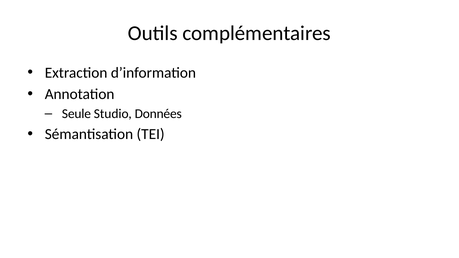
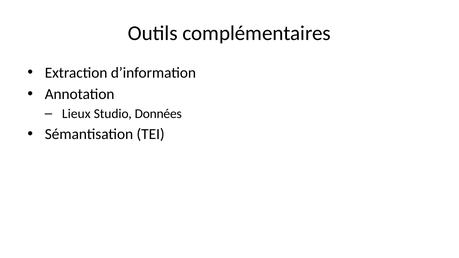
Seule: Seule -> Lieux (76, 114)
